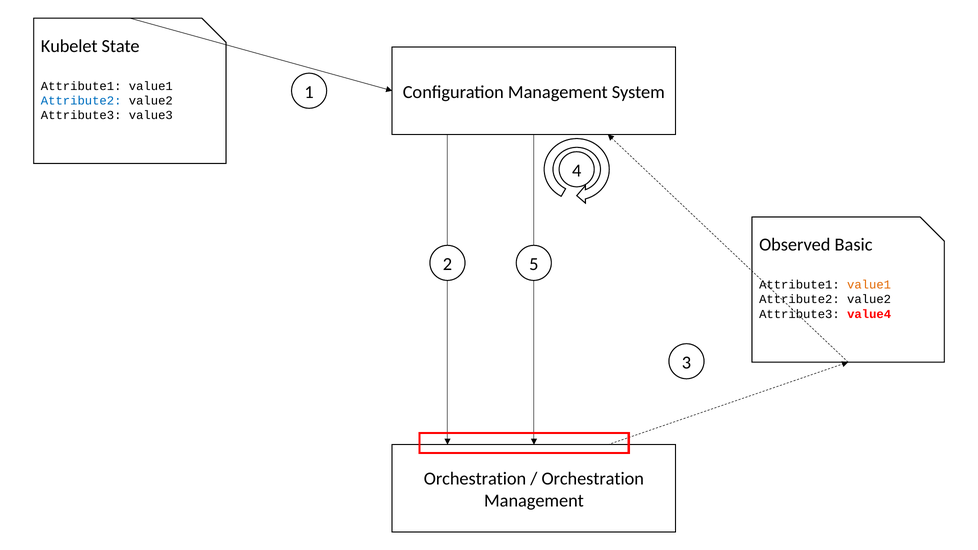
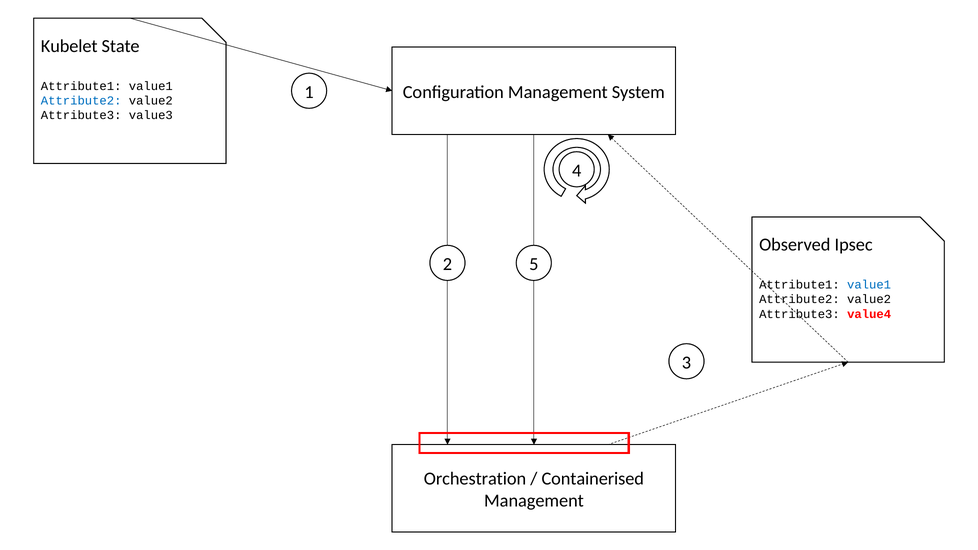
Basic: Basic -> Ipsec (854, 245)
value1 colour: orange -> blue (869, 285)
Orchestration: Orchestration -> Containerised (593, 479)
